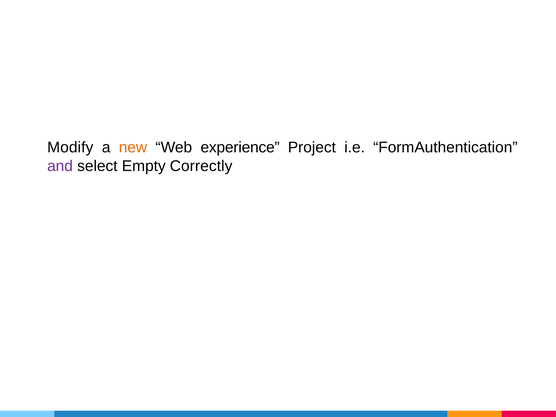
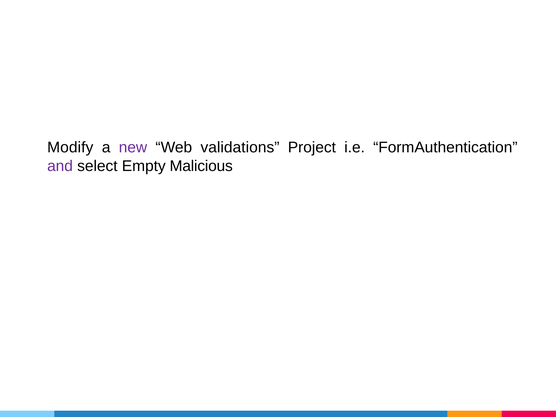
new colour: orange -> purple (133, 147)
experience: experience -> validations (240, 147)
Correctly: Correctly -> Malicious (201, 166)
